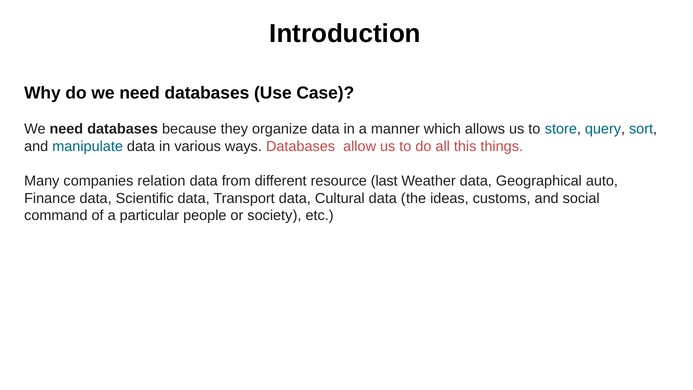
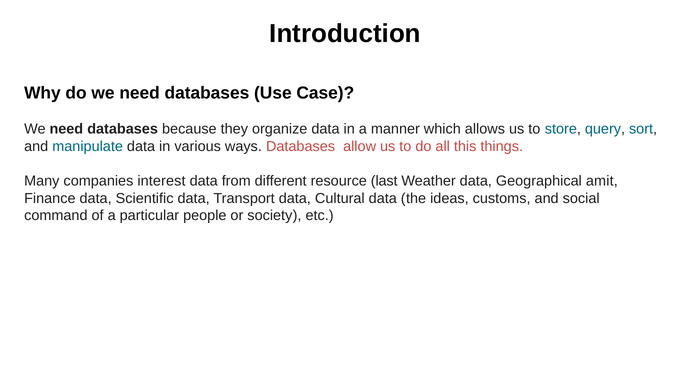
relation: relation -> interest (161, 181)
auto: auto -> amit (602, 181)
